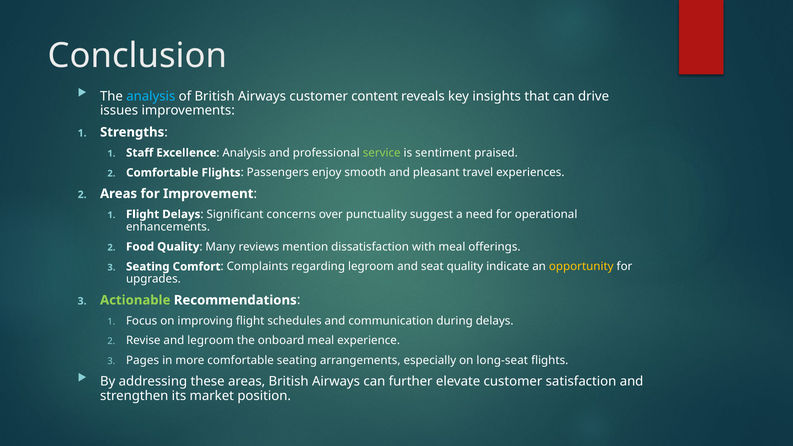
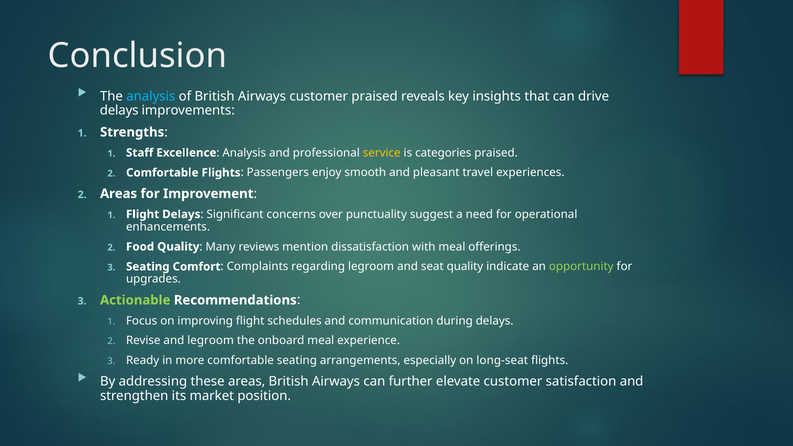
customer content: content -> praised (375, 96)
issues: issues -> delays (119, 110)
service colour: light green -> yellow (382, 153)
sentiment: sentiment -> categories (443, 153)
opportunity colour: yellow -> light green (581, 267)
Pages: Pages -> Ready (143, 361)
